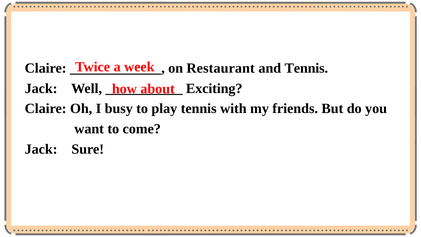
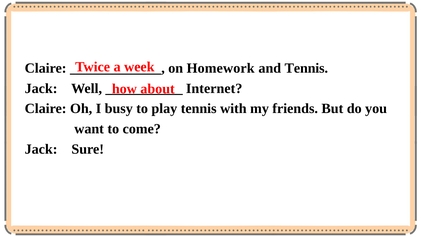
Restaurant: Restaurant -> Homework (221, 68)
Exciting: Exciting -> Internet (214, 88)
